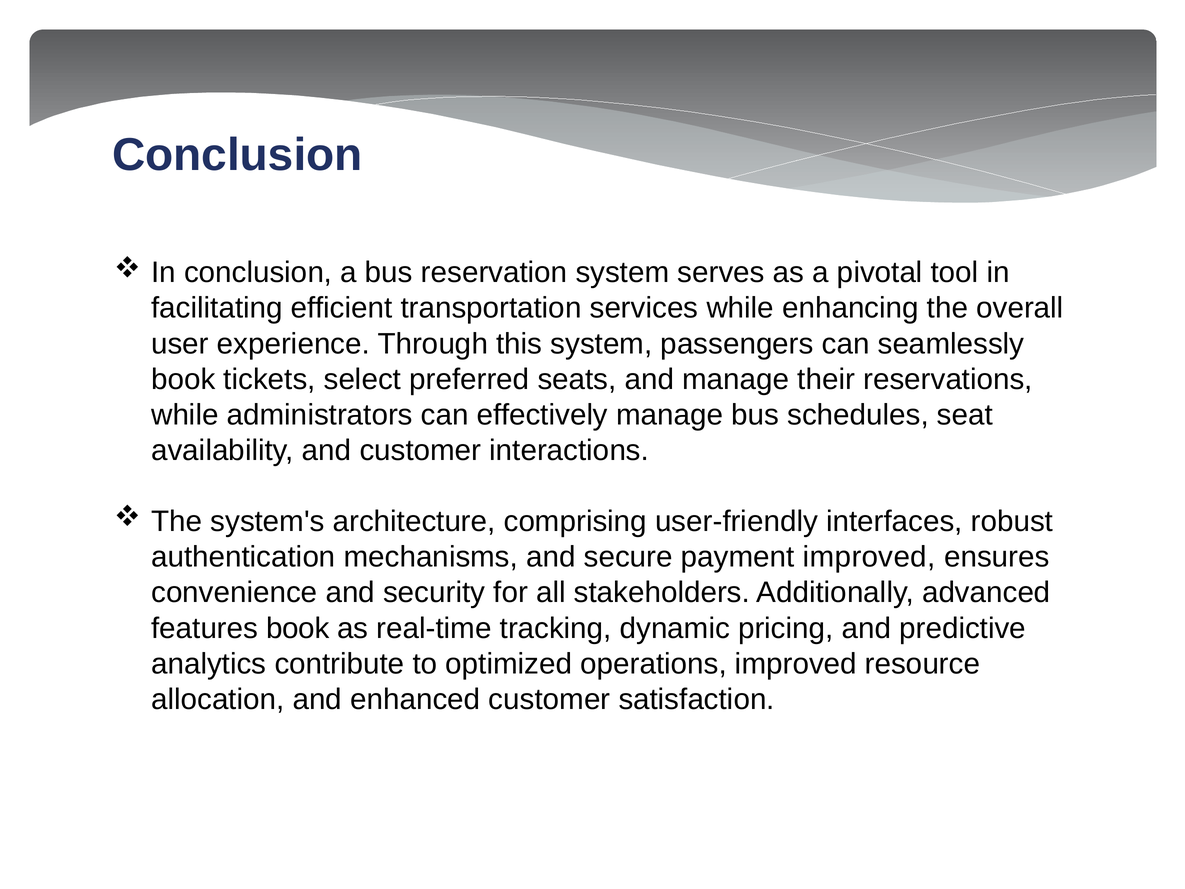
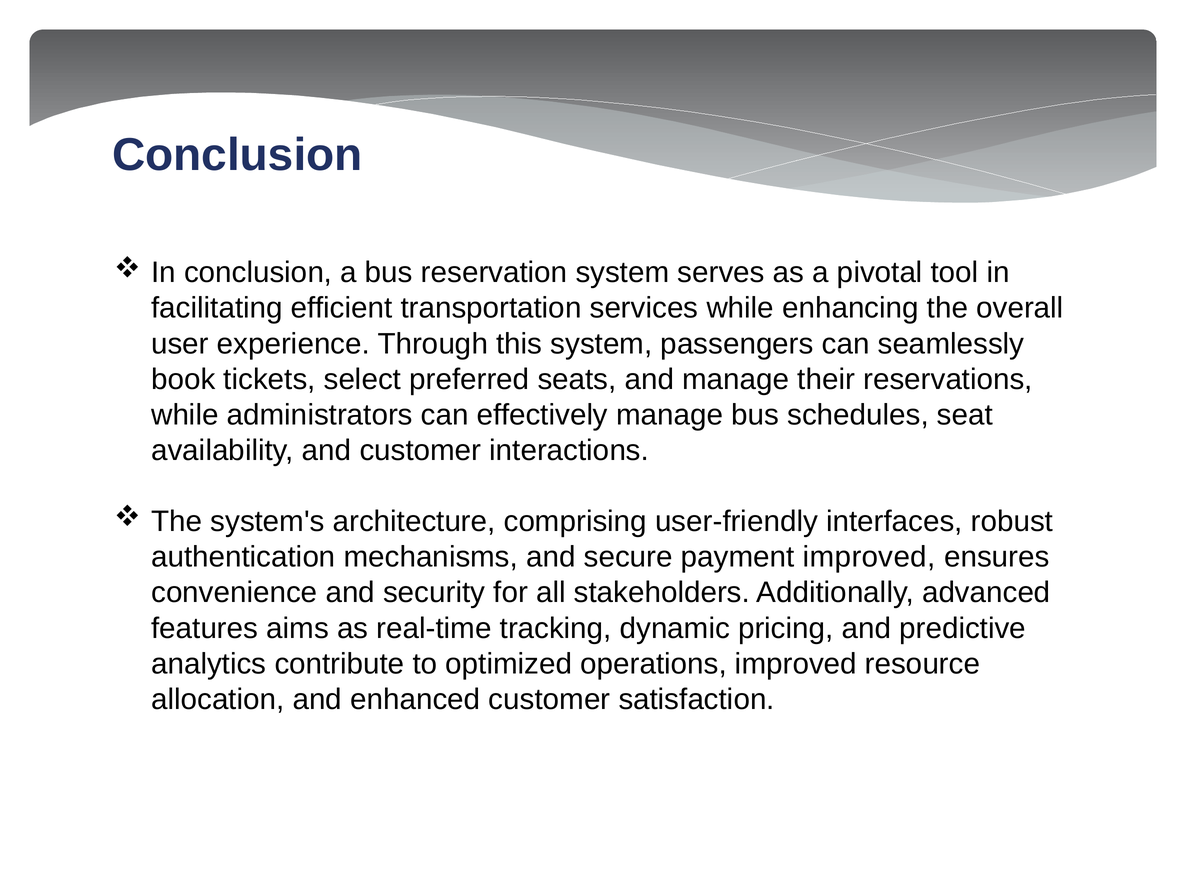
features book: book -> aims (298, 628)
